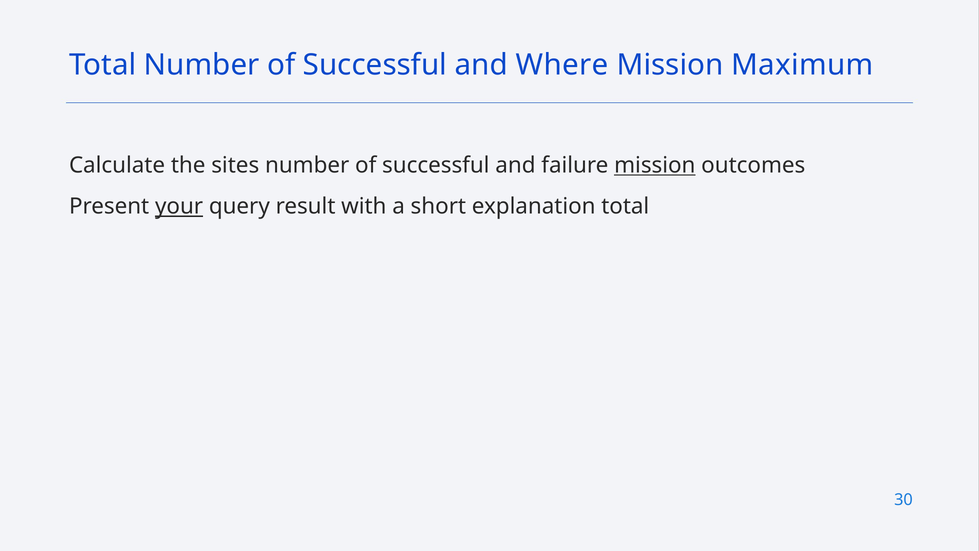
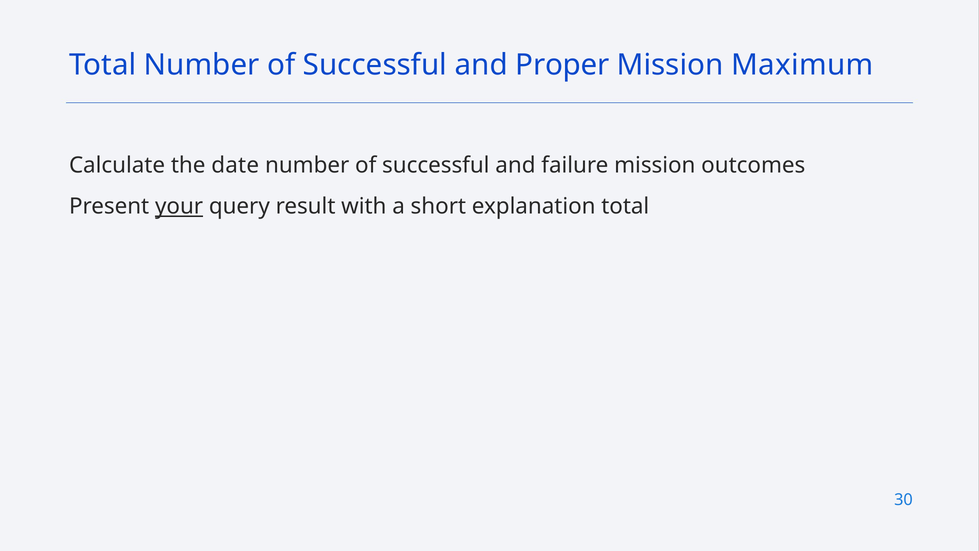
Where: Where -> Proper (562, 65)
sites: sites -> date (235, 165)
mission underline: present -> none (655, 165)
